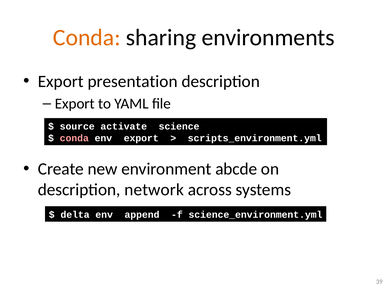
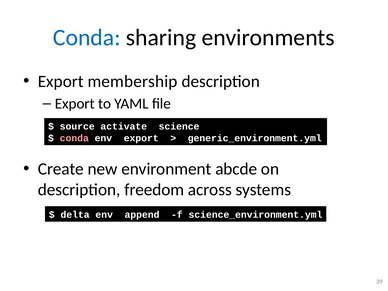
Conda colour: orange -> blue (87, 38)
presentation: presentation -> membership (132, 81)
scripts_environment.yml: scripts_environment.yml -> generic_environment.yml (255, 138)
network: network -> freedom (154, 190)
